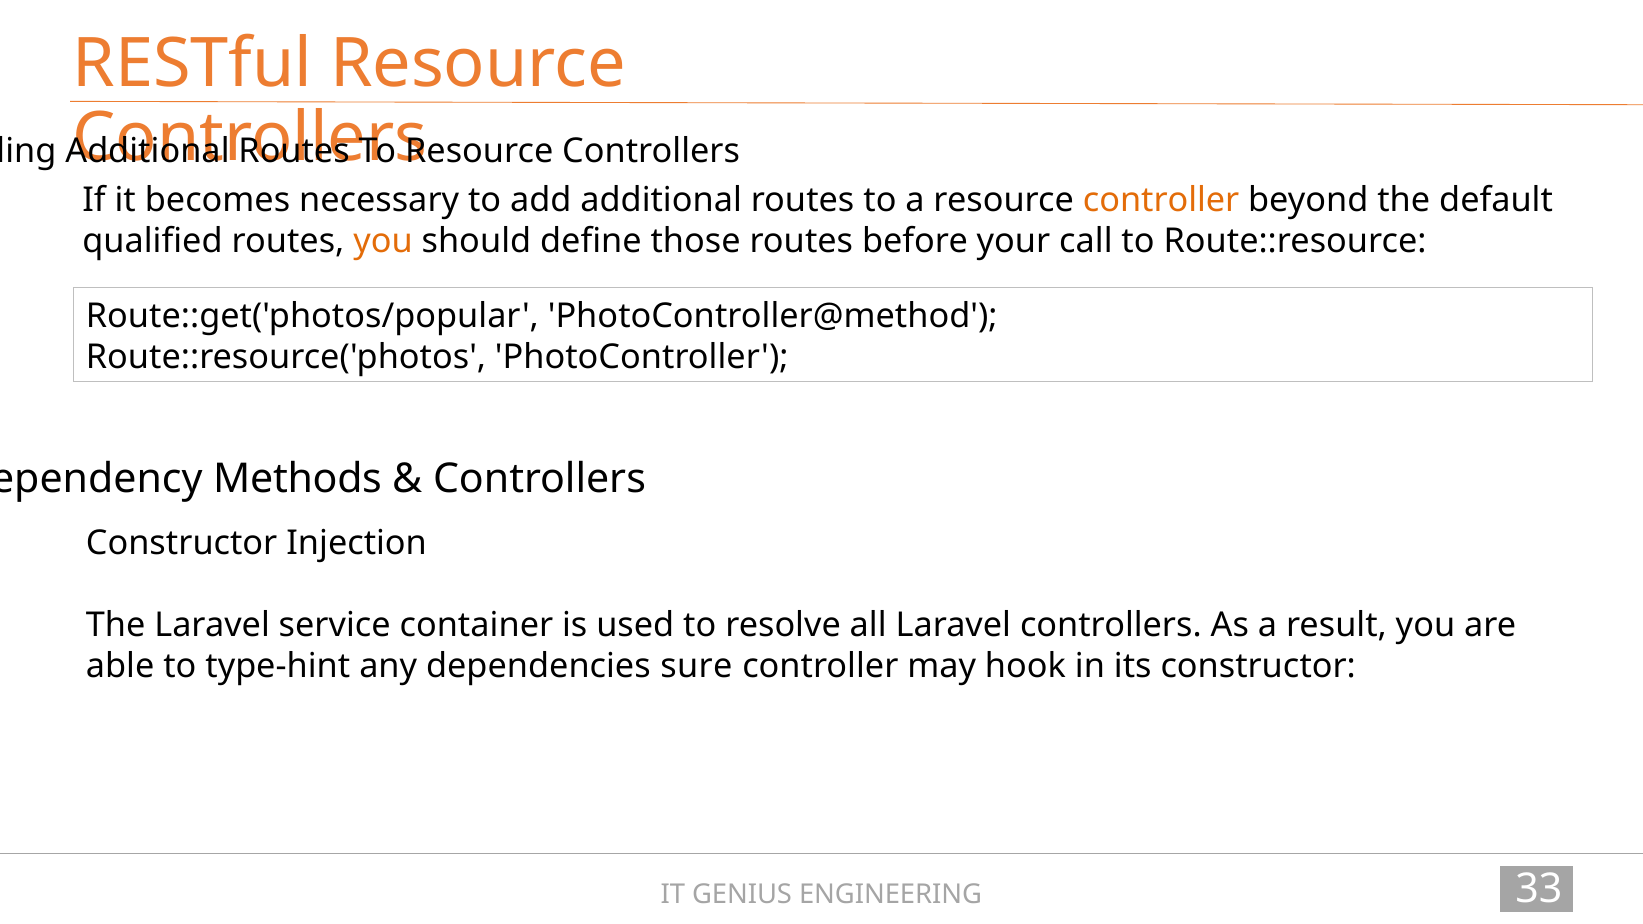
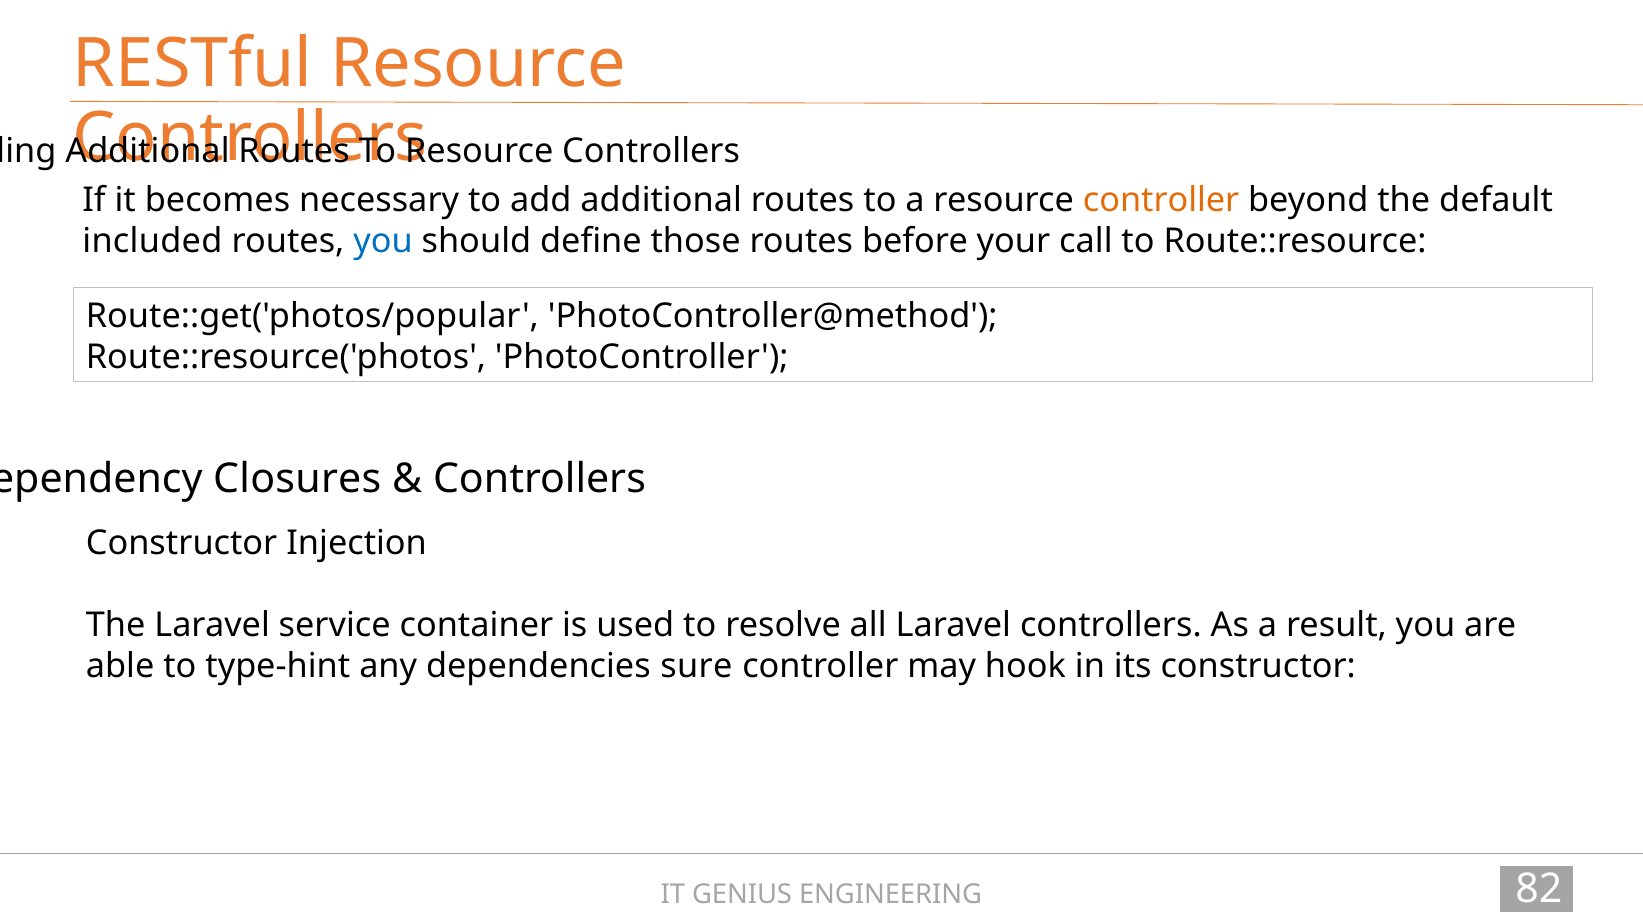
qualified: qualified -> included (152, 242)
you colour: orange -> blue (383, 242)
Methods: Methods -> Closures (297, 479)
33: 33 -> 82 (1539, 889)
